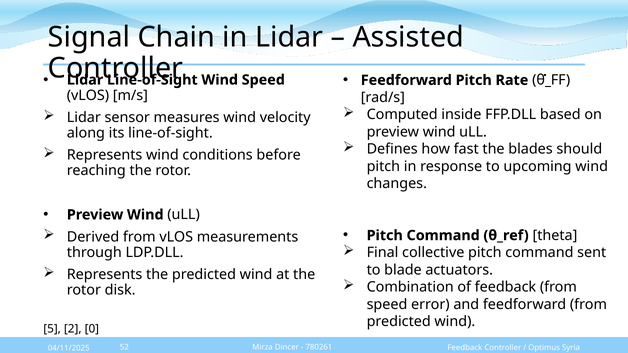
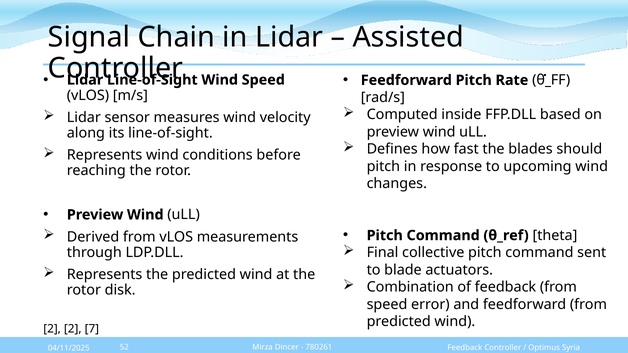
5: 5 -> 2 (52, 329)
0: 0 -> 7 (92, 329)
